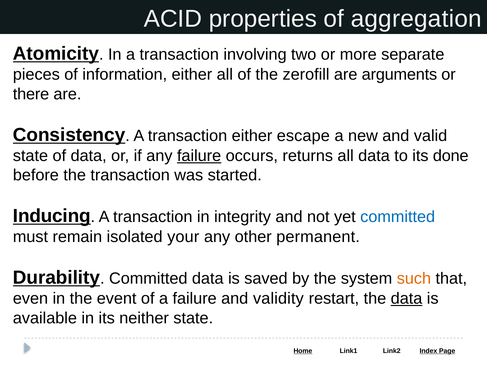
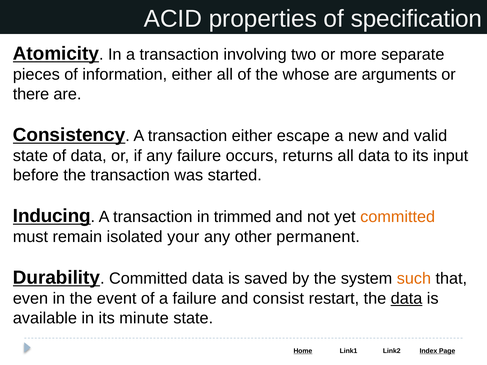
aggregation: aggregation -> specification (416, 19)
zerofill: zerofill -> whose (306, 75)
failure underline: present -> none (199, 156)
done: done -> input (451, 156)
integrity: integrity -> trimmed (243, 217)
committed colour: blue -> orange (398, 217)
validity: validity -> consist (278, 299)
neither: neither -> minute (144, 318)
